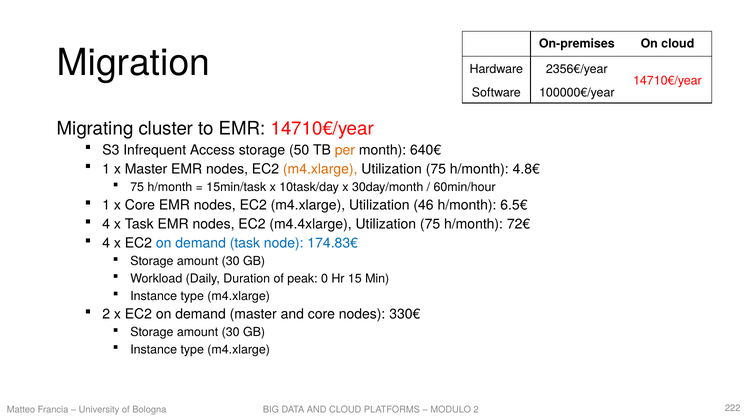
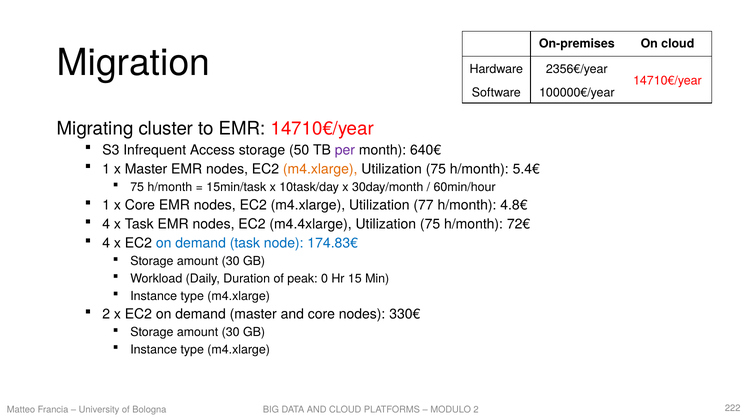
per colour: orange -> purple (345, 150)
4.8€: 4.8€ -> 5.4€ (526, 169)
46: 46 -> 77 (424, 205)
6.5€: 6.5€ -> 4.8€ (514, 205)
